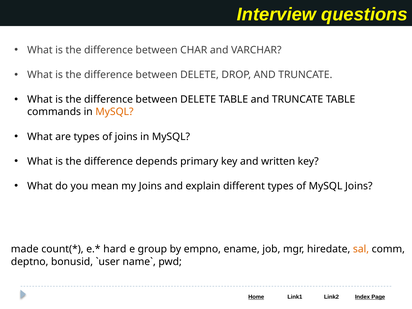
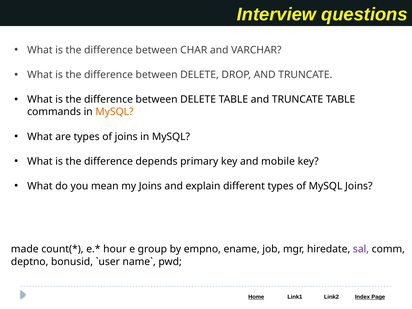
written: written -> mobile (278, 161)
hard: hard -> hour (115, 249)
sal colour: orange -> purple (361, 249)
